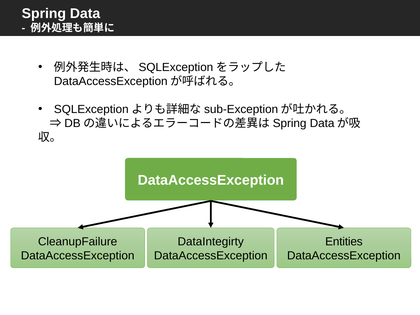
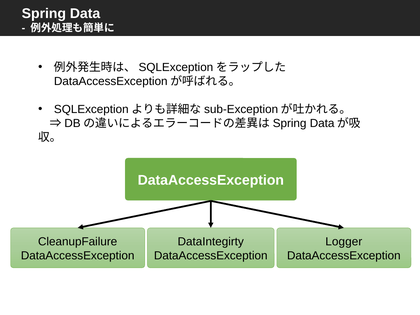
Entities: Entities -> Logger (344, 242)
